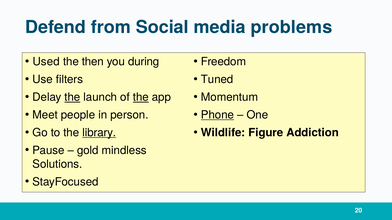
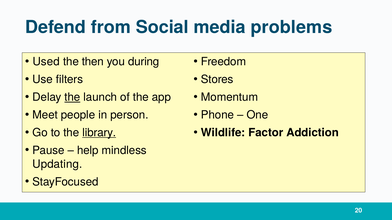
Tuned: Tuned -> Stores (217, 80)
the underline: present -> none (141, 97)
Phone underline: present -> none (217, 115)
Figure: Figure -> Factor (266, 133)
gold: gold -> help (88, 151)
Solutions: Solutions -> Updating (57, 164)
